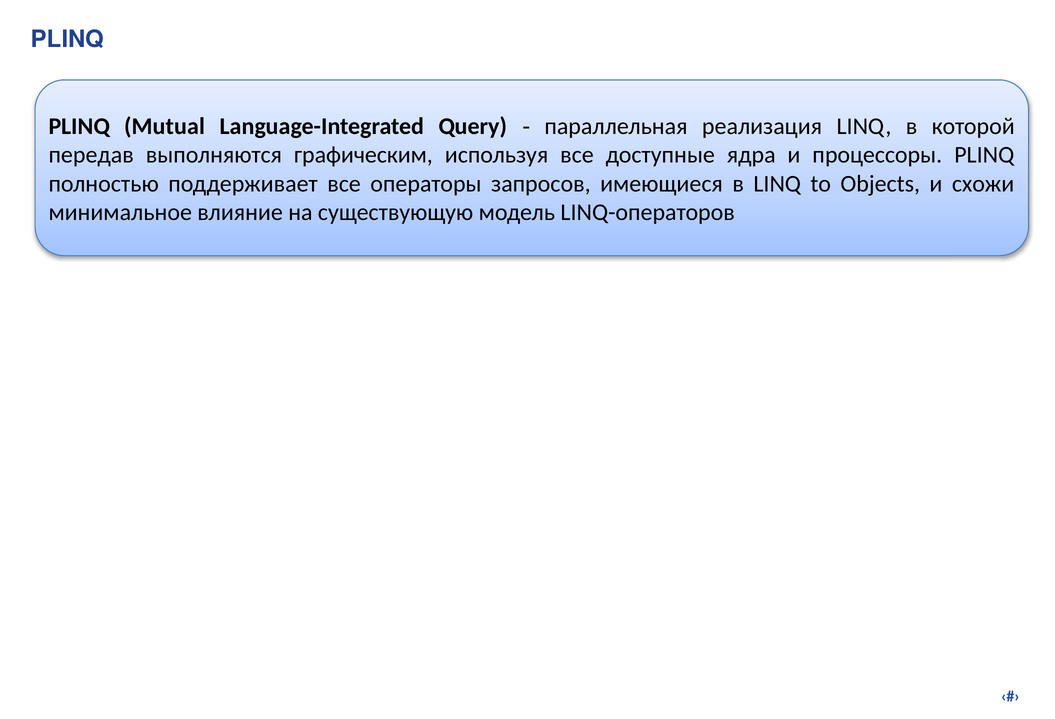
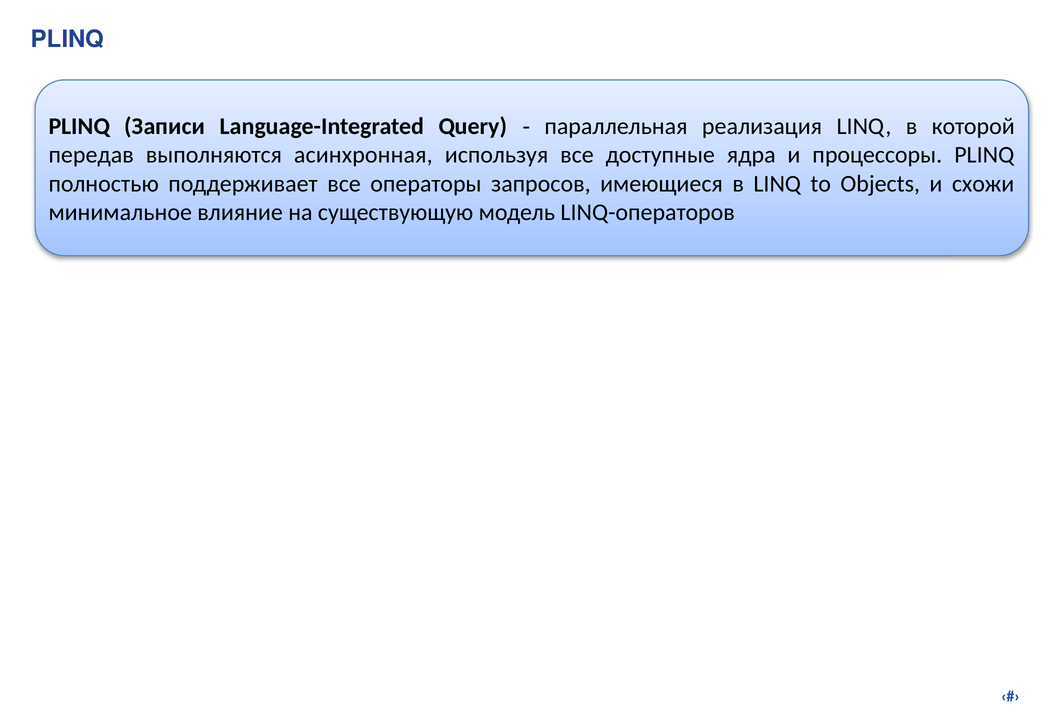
Mutual: Mutual -> Записи (165, 126)
графическим: графическим -> асинхронная (363, 155)
